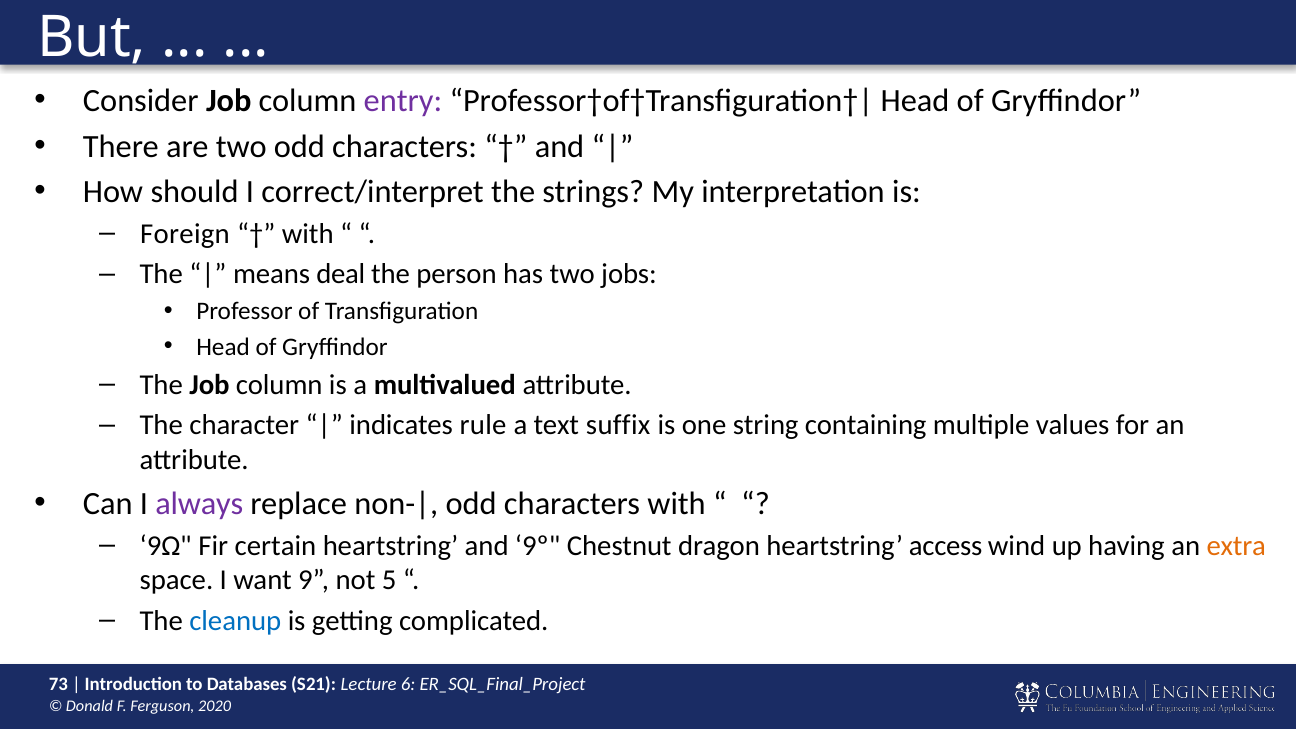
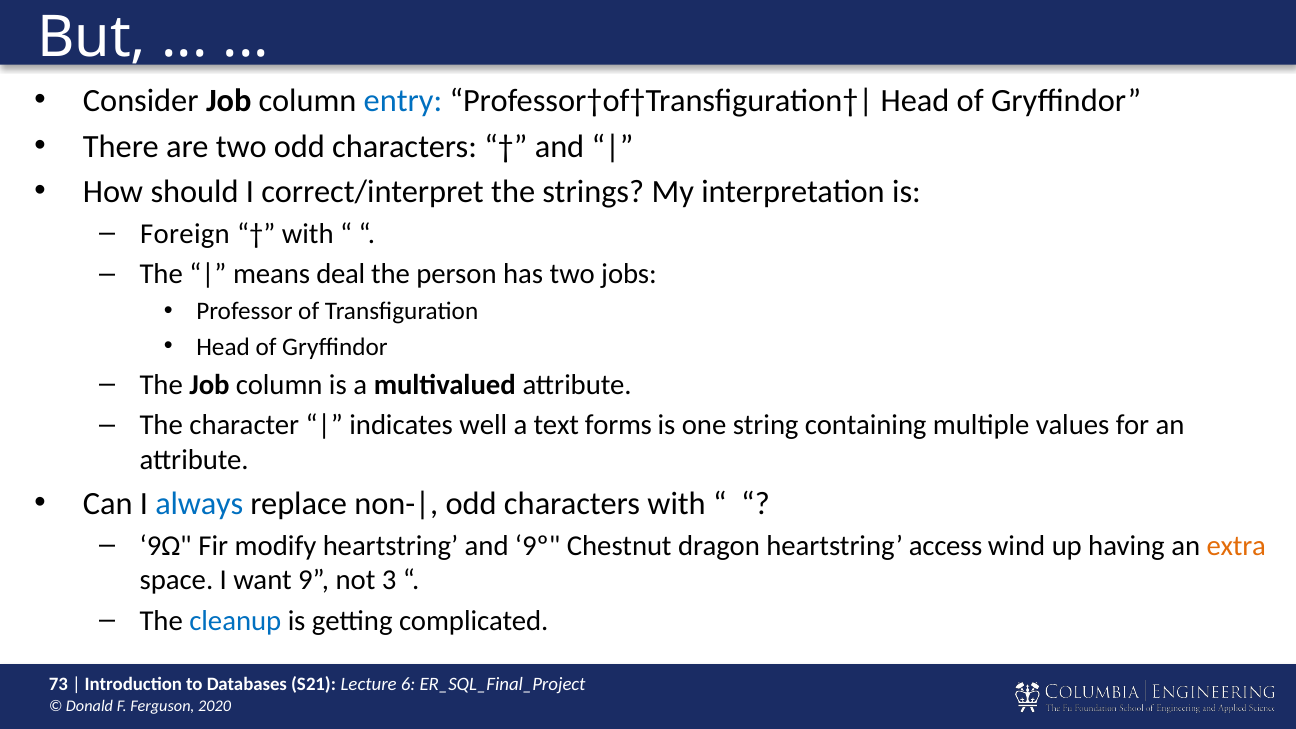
entry colour: purple -> blue (403, 101)
rule: rule -> well (483, 425)
suffix: suffix -> forms (618, 425)
always colour: purple -> blue (199, 503)
certain: certain -> modify (276, 546)
5: 5 -> 3 (389, 580)
